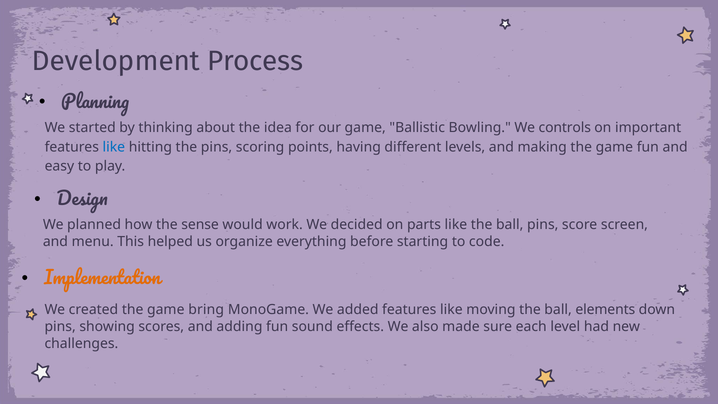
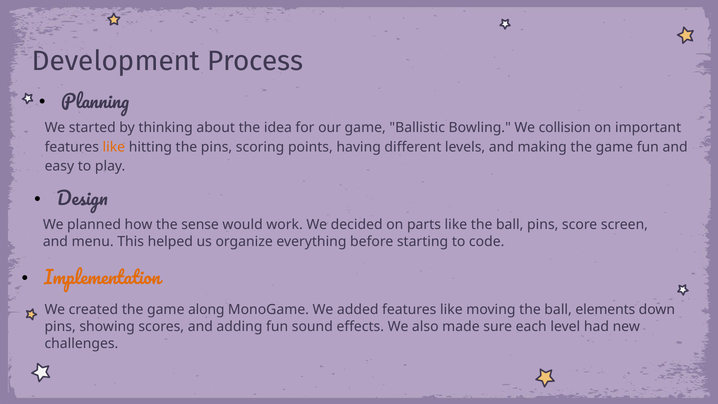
controls: controls -> collision (565, 128)
like colour: blue -> orange (114, 147)
bring: bring -> along (206, 310)
